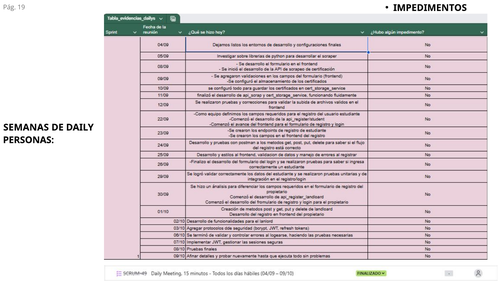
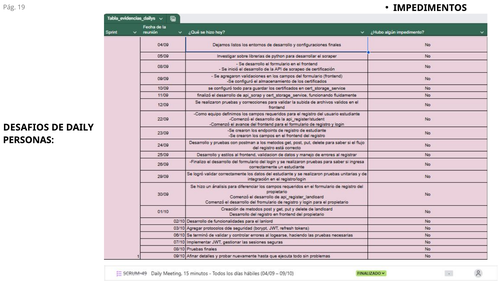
SEMANAS: SEMANAS -> DESAFIOS (26, 128)
